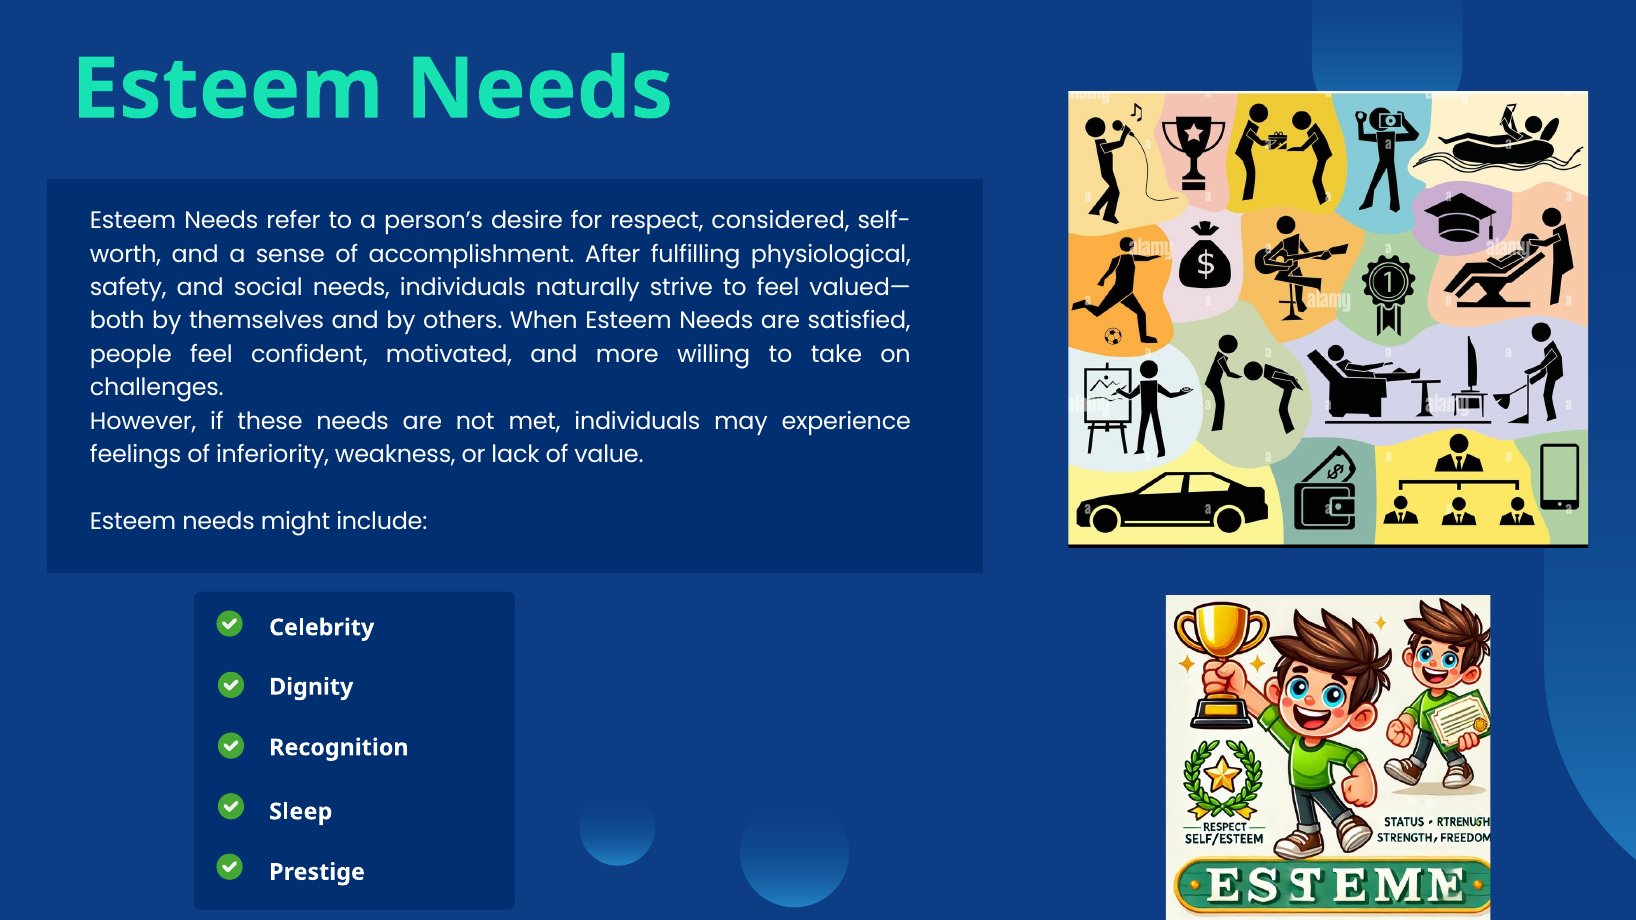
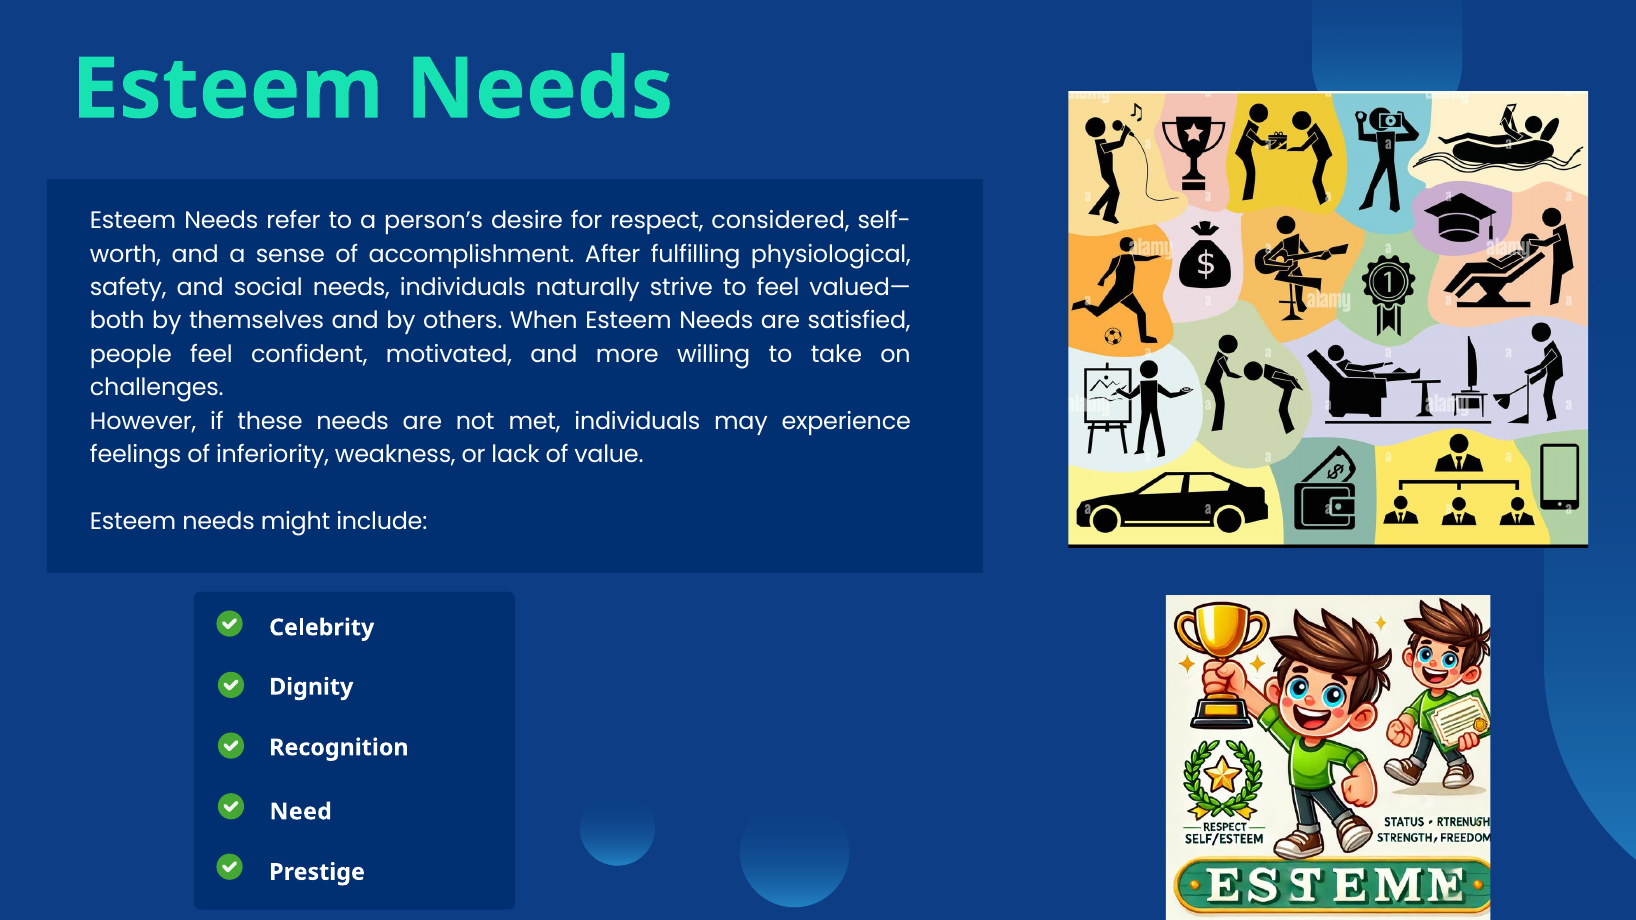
Sleep: Sleep -> Need (301, 812)
